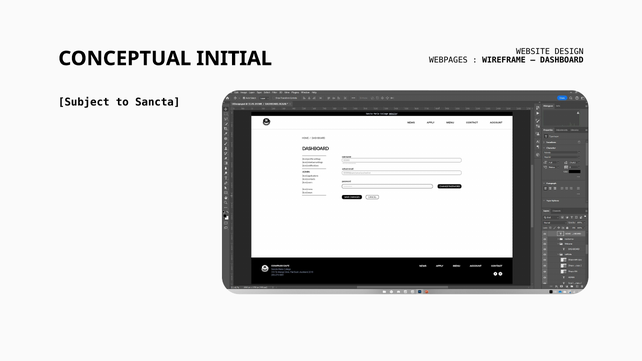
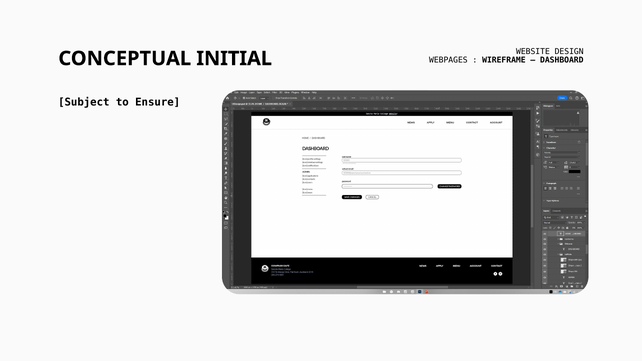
Sancta: Sancta -> Ensure (158, 102)
